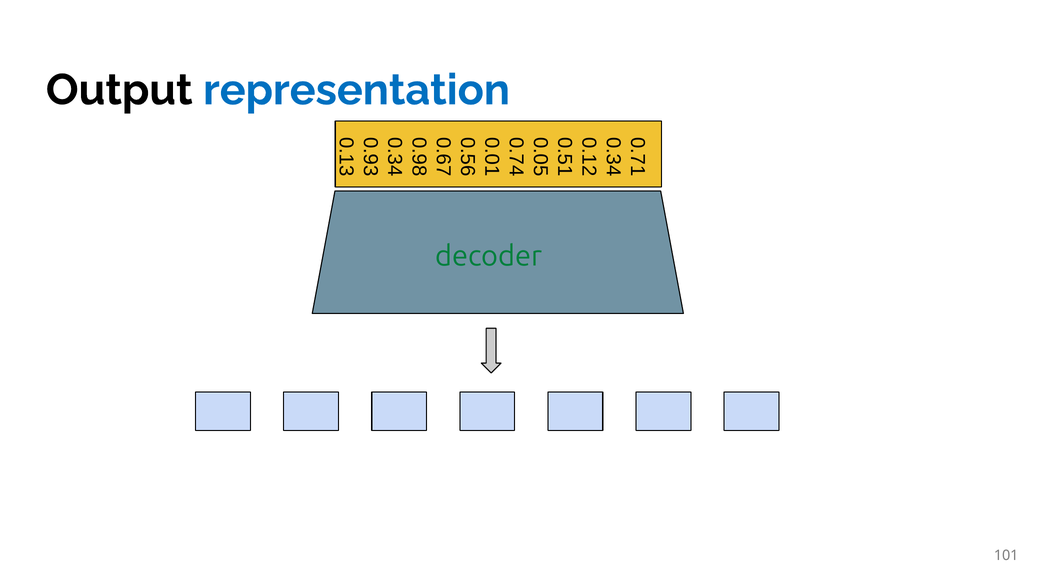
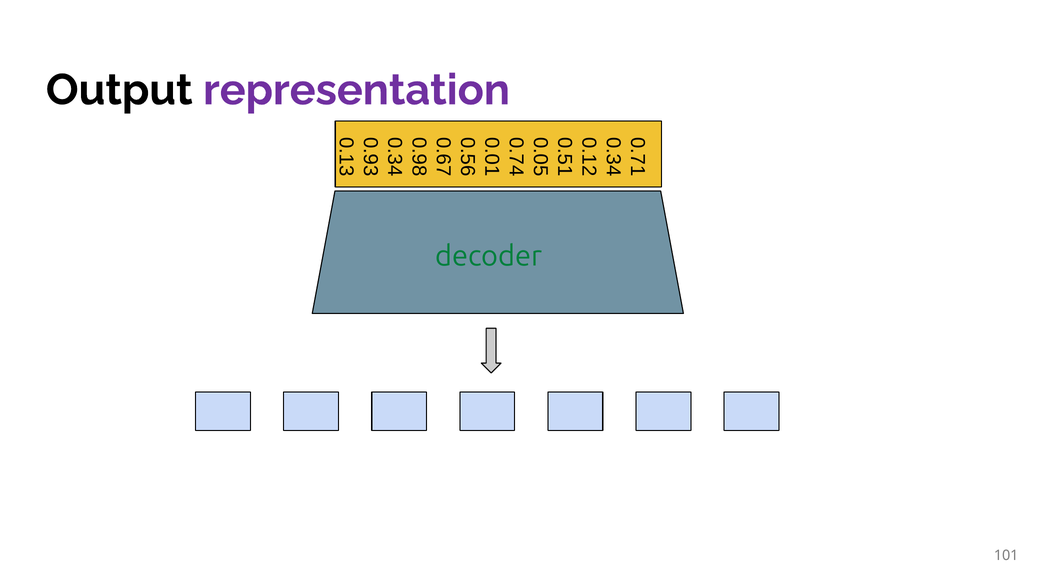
representation colour: blue -> purple (357, 90)
